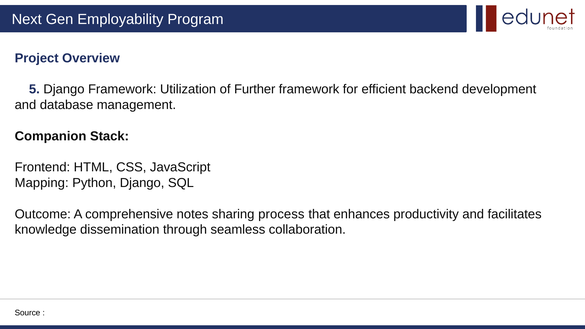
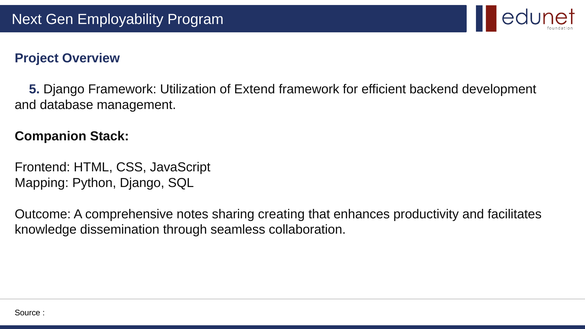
Further: Further -> Extend (255, 89)
process: process -> creating (281, 214)
